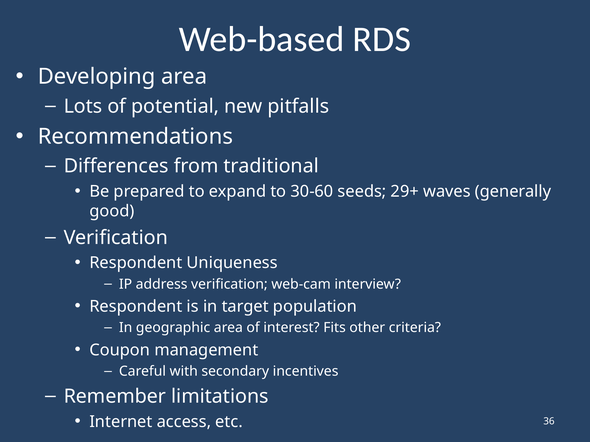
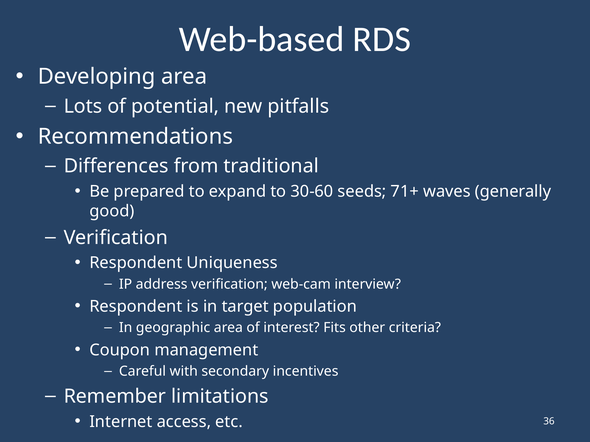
29+: 29+ -> 71+ (405, 192)
